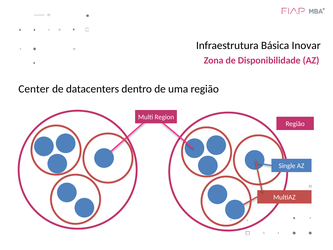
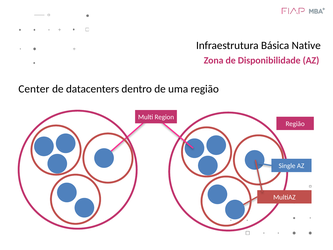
Inovar: Inovar -> Native (306, 45)
